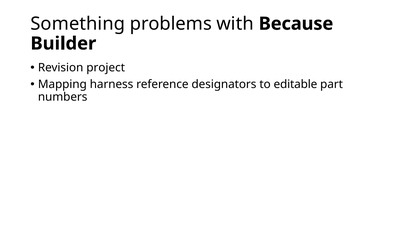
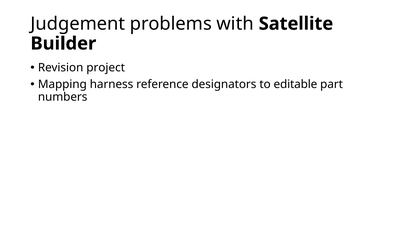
Something: Something -> Judgement (78, 24)
Because: Because -> Satellite (296, 24)
